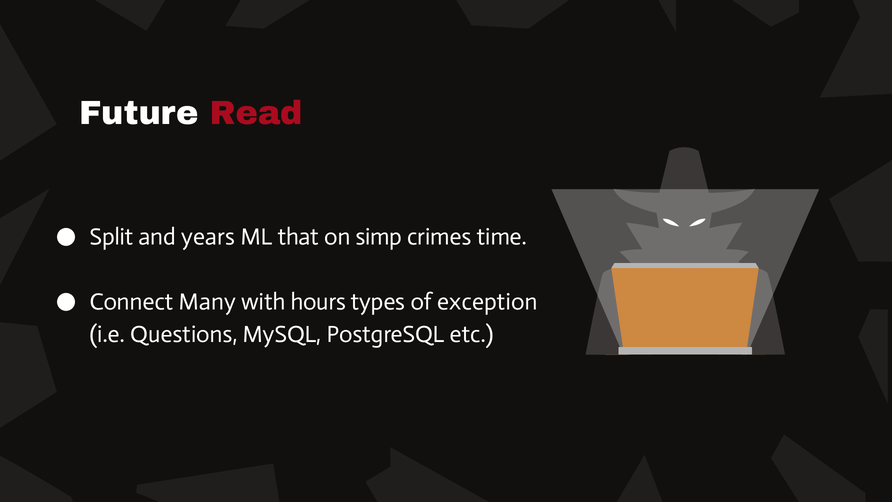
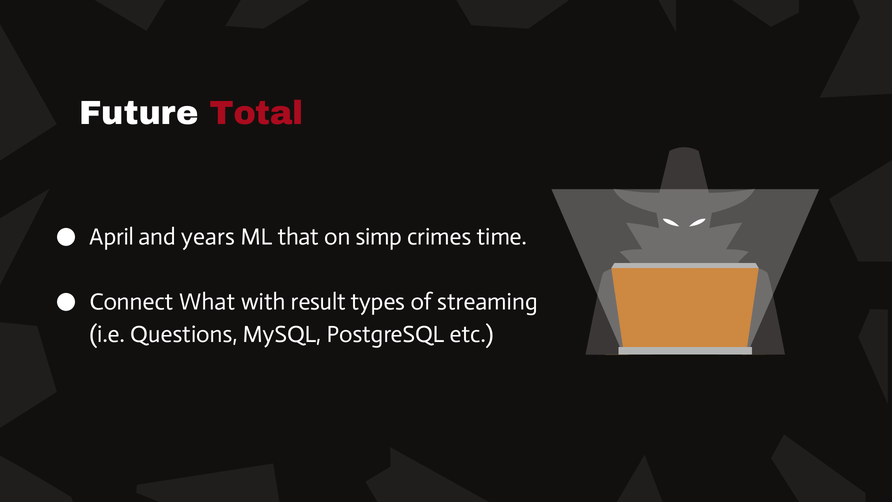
Read: Read -> Total (256, 113)
Split: Split -> April (112, 237)
Many: Many -> What (207, 302)
hours: hours -> result (318, 302)
exception: exception -> streaming (488, 302)
